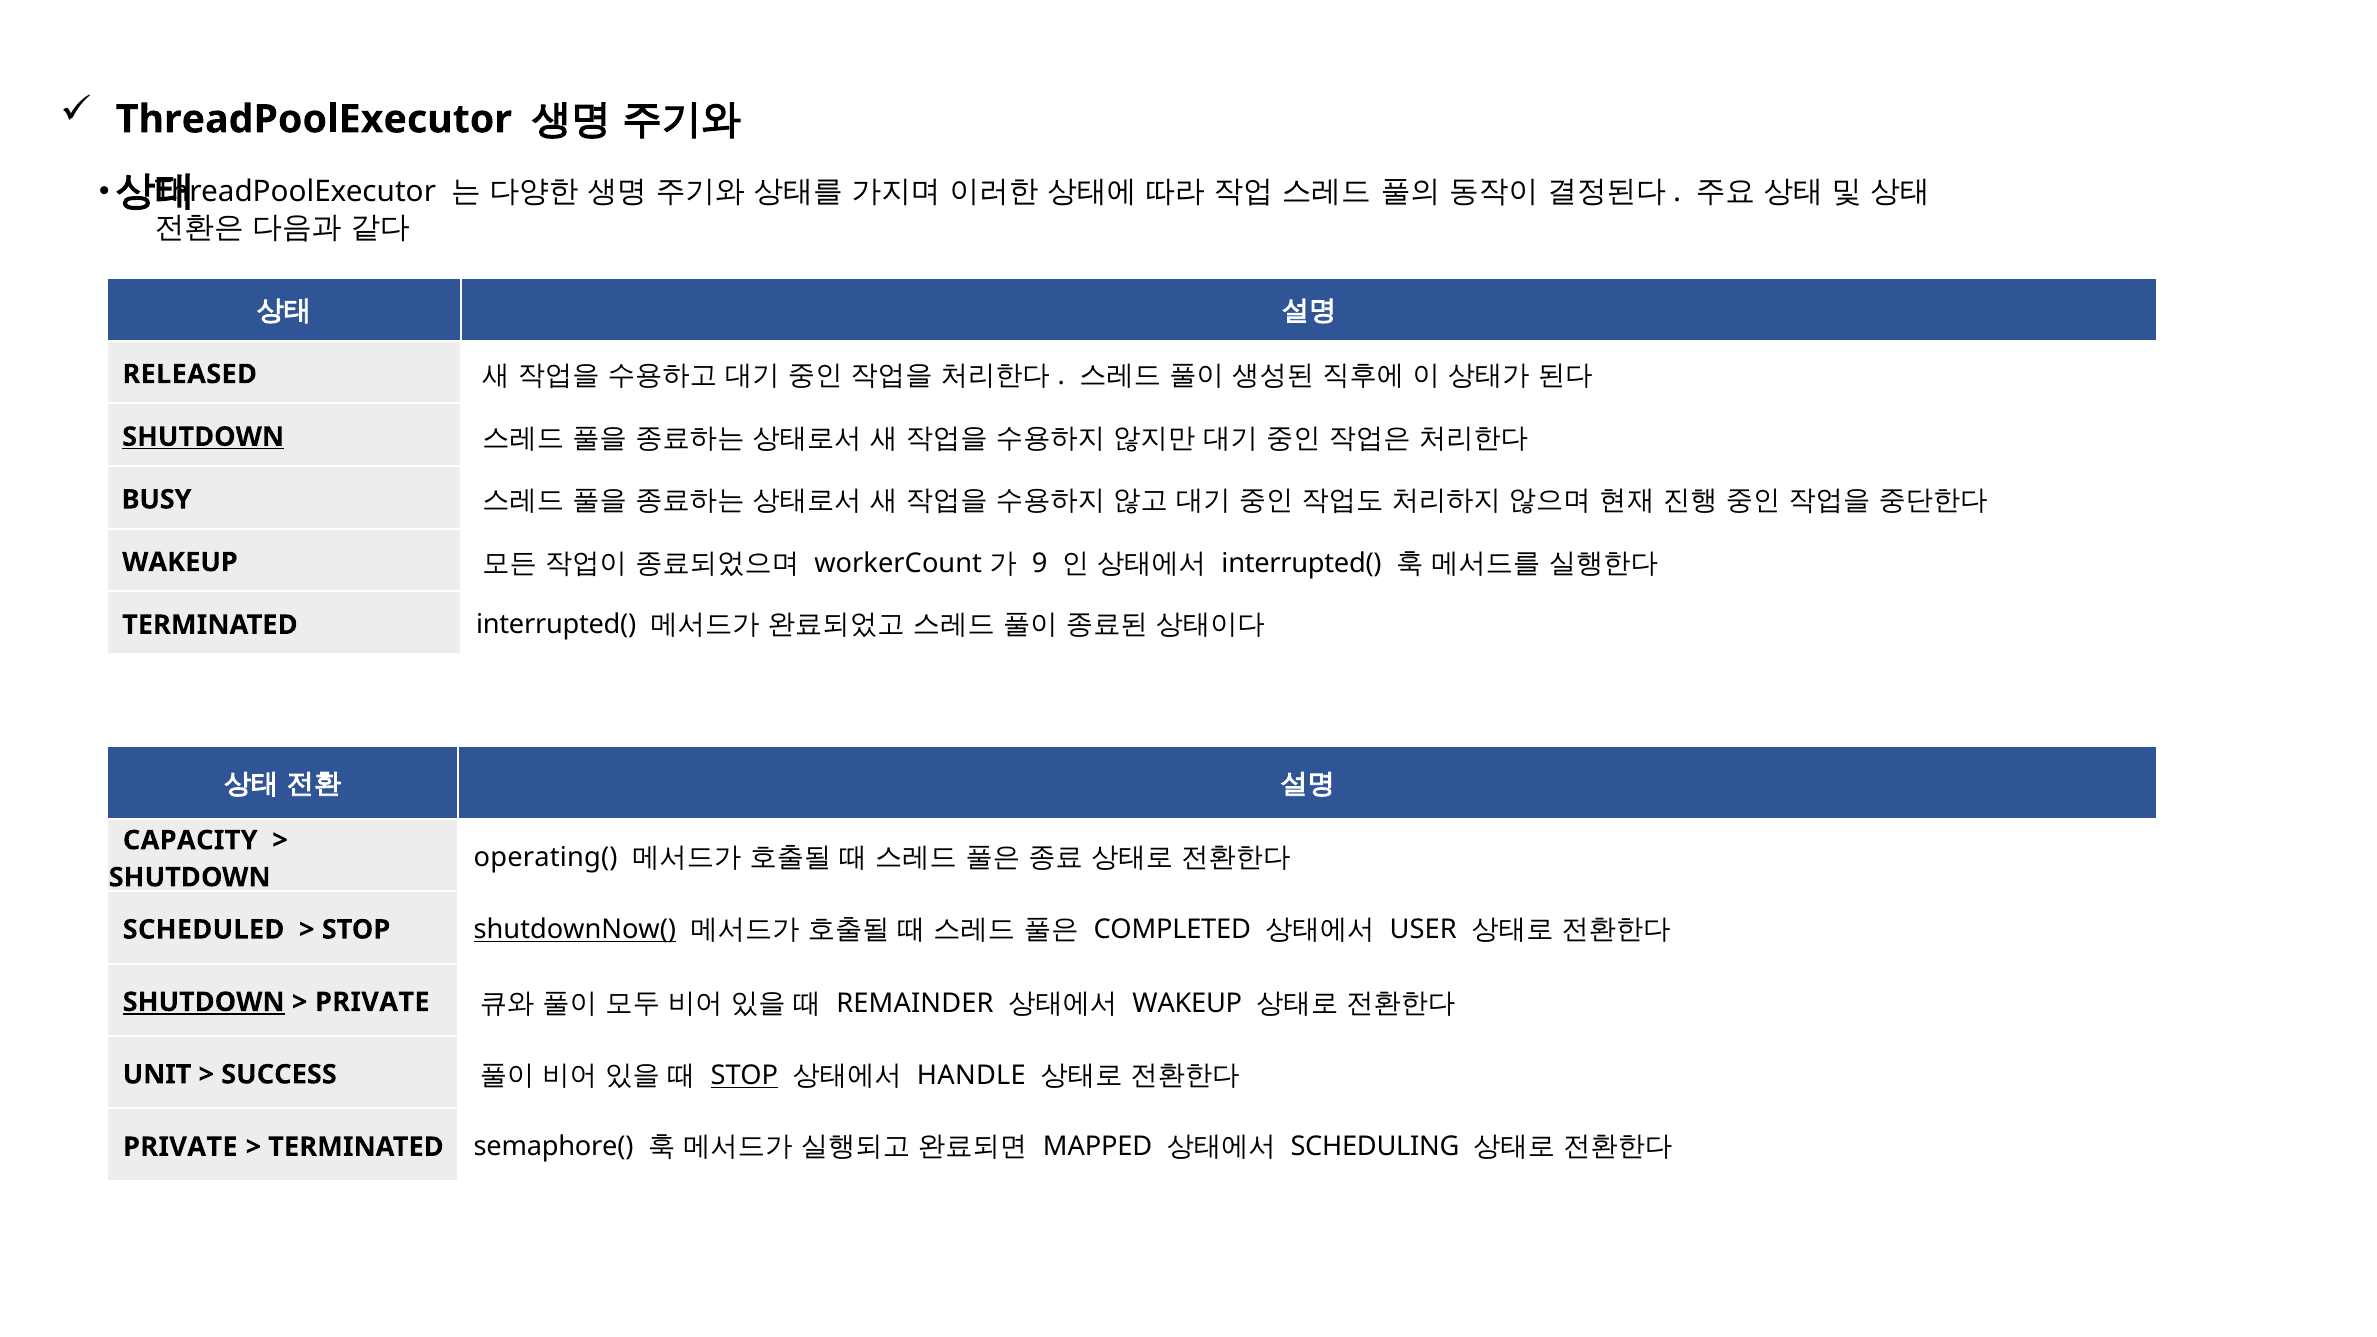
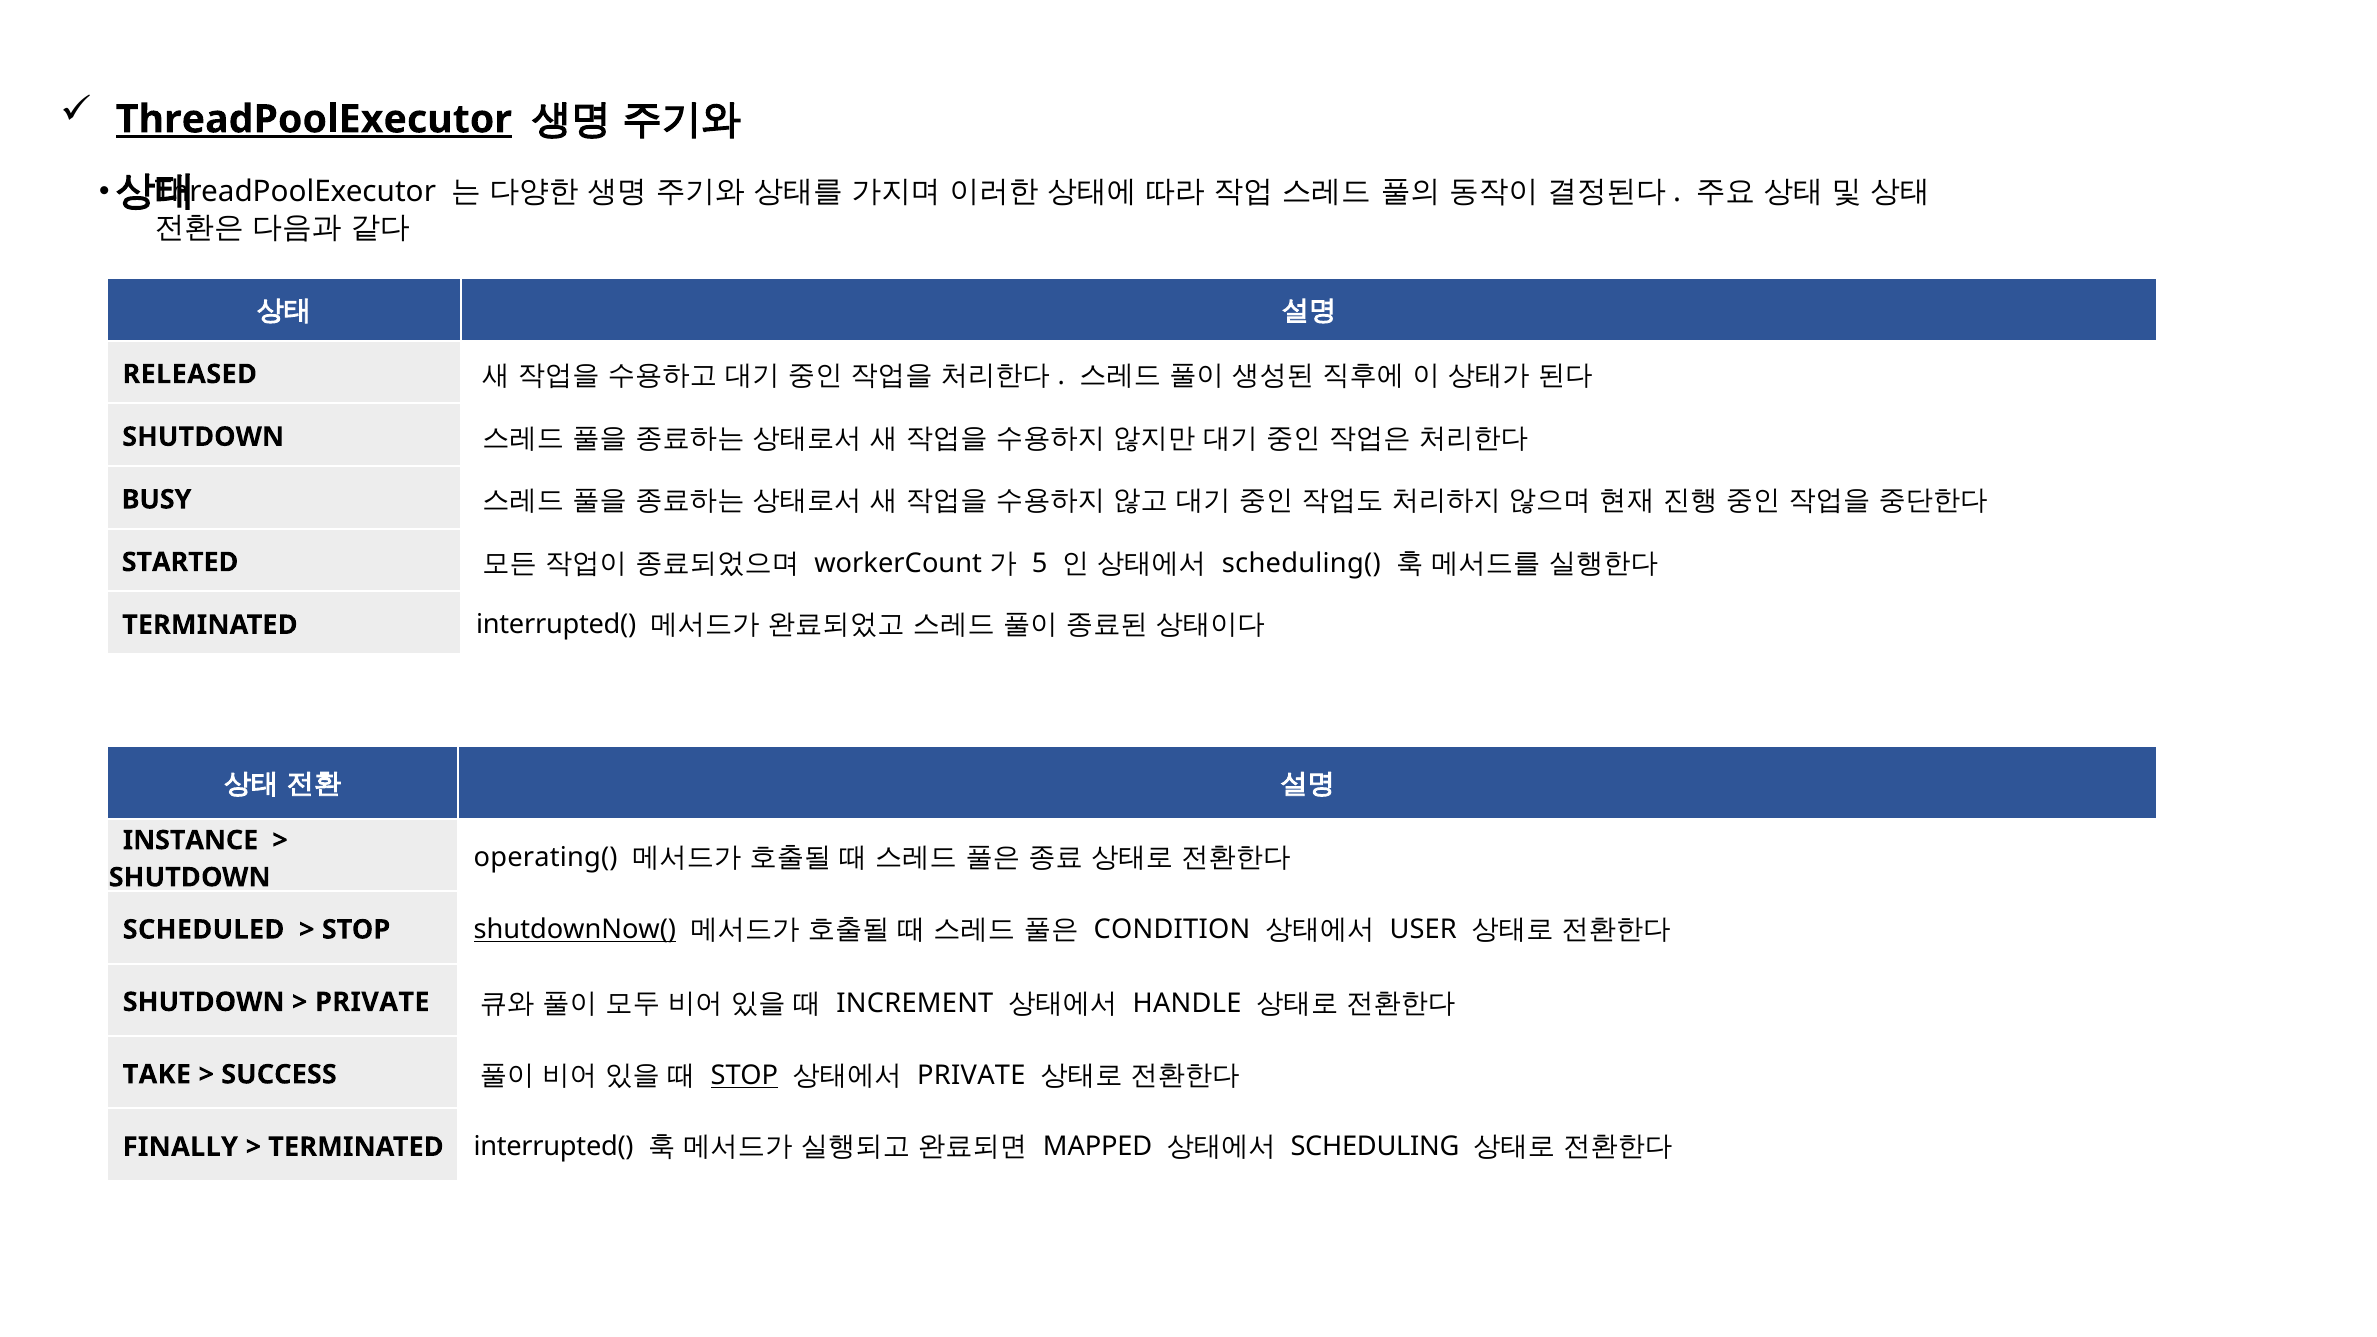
ThreadPoolExecutor underline: none -> present (314, 119)
SHUTDOWN underline: present -> none (203, 437)
WAKEUP: WAKEUP -> STARTED (180, 562)
9: 9 -> 5 (1040, 564)
interrupted(: interrupted( -> scheduling( (1301, 564)
CAPACITY: CAPACITY -> INSTANCE (191, 840)
COMPLETED: COMPLETED -> CONDITION (1172, 930)
SHUTDOWN underline: present -> none (204, 1002)
REMAINDER: REMAINDER -> INCREMENT (915, 1003)
WAKEUP: WAKEUP -> HANDLE (1187, 1003)
UNIT: UNIT -> TAKE (157, 1075)
HANDLE: HANDLE -> PRIVATE (971, 1076)
PRIVATE: PRIVATE -> FINALLY (180, 1147)
semaphore(: semaphore( -> interrupted( (554, 1147)
